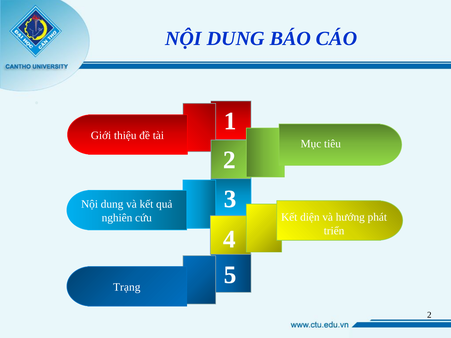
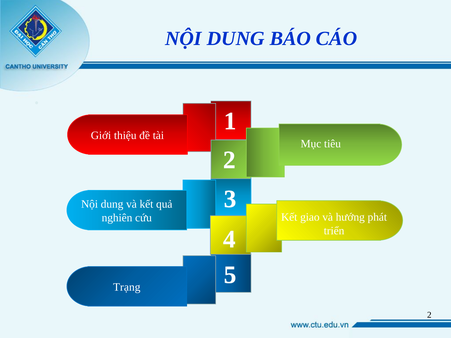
diện: diện -> giao (310, 217)
